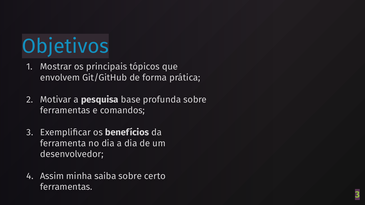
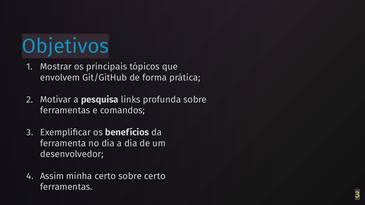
base: base -> links (131, 100)
minha saiba: saiba -> certo (105, 176)
